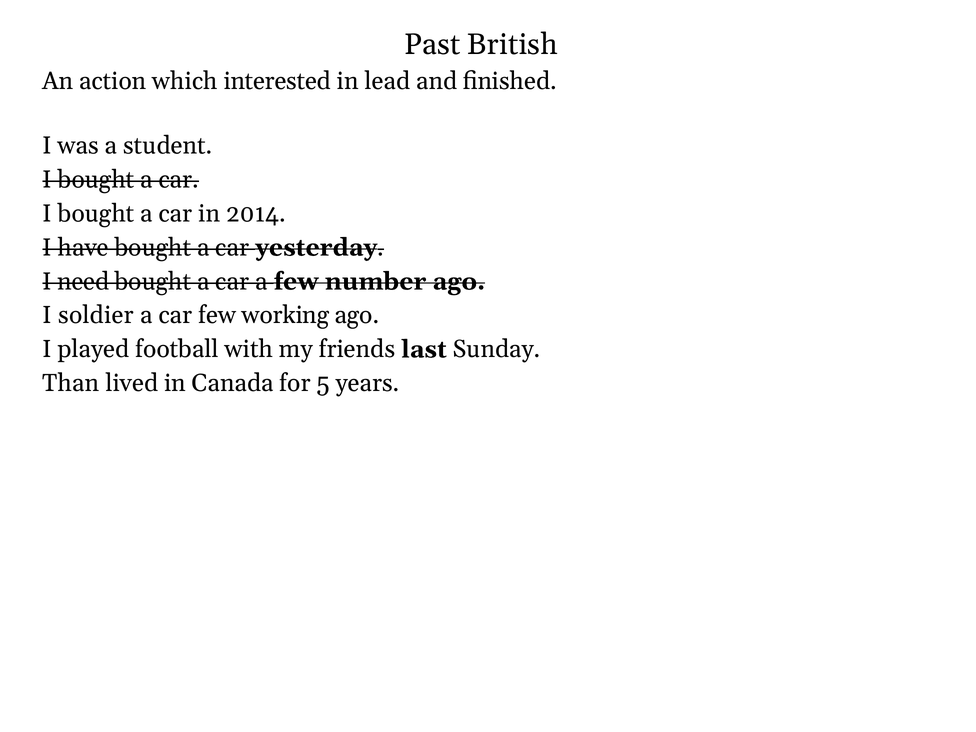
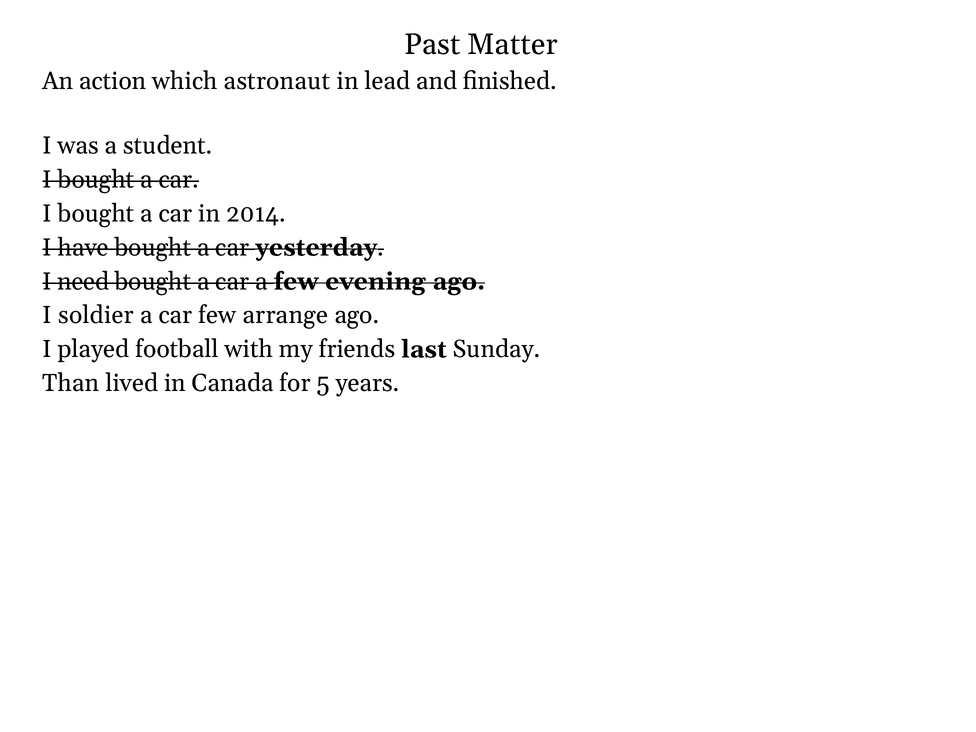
British: British -> Matter (513, 45)
interested: interested -> astronaut (277, 81)
number: number -> evening (375, 281)
working: working -> arrange (285, 315)
